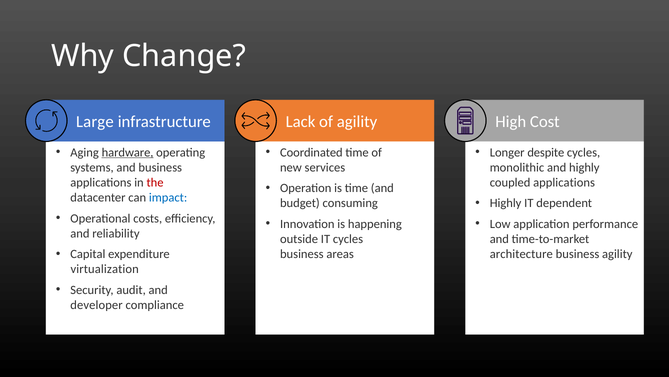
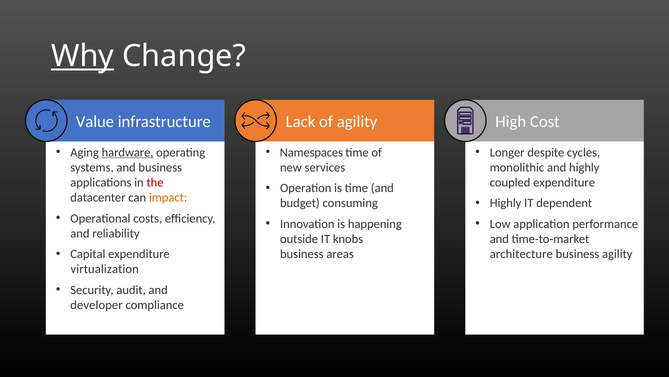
Why underline: none -> present (83, 56)
Large: Large -> Value (95, 122)
Coordinated: Coordinated -> Namespaces (311, 152)
coupled applications: applications -> expenditure (564, 182)
impact colour: blue -> orange (168, 197)
IT cycles: cycles -> knobs (348, 239)
